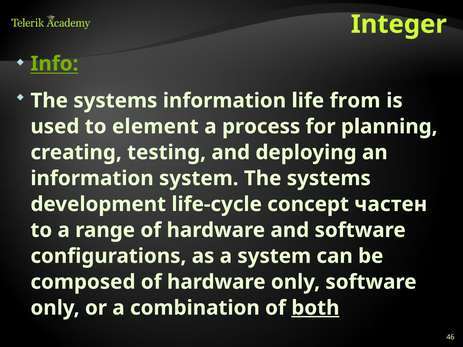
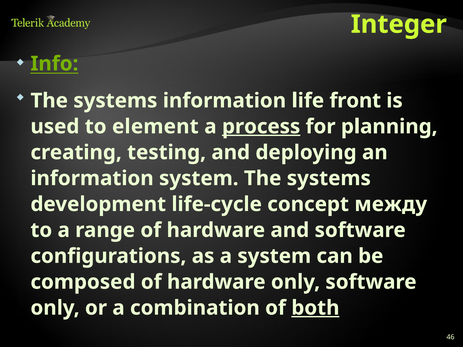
from: from -> front (355, 101)
process underline: none -> present (261, 127)
частен: частен -> между (391, 204)
